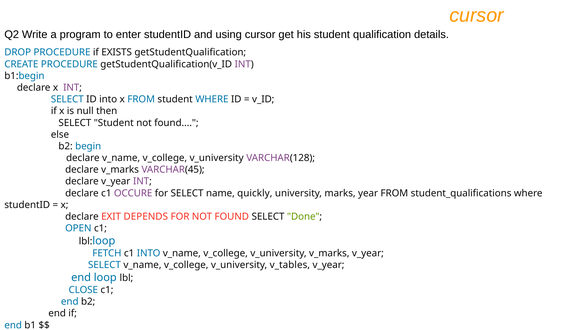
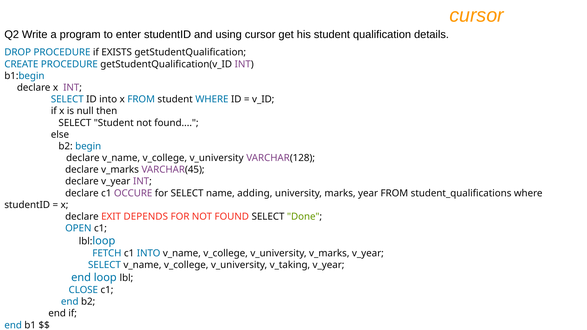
quickly: quickly -> adding (255, 193)
v_tables: v_tables -> v_taking (290, 265)
